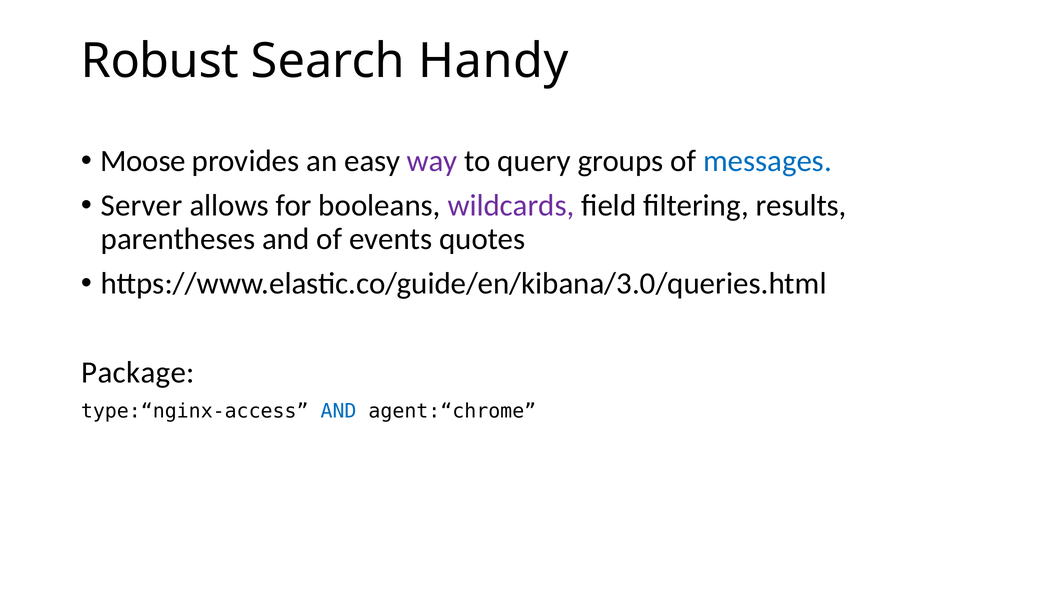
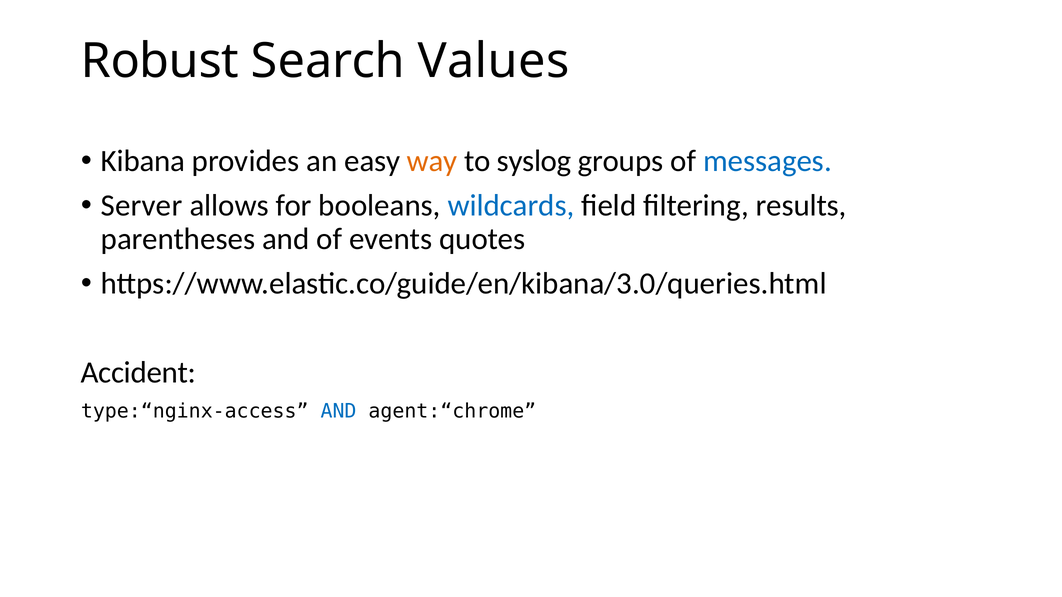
Handy: Handy -> Values (493, 61)
Moose: Moose -> Kibana (143, 161)
way colour: purple -> orange (432, 161)
query: query -> syslog (534, 161)
wildcards colour: purple -> blue (511, 206)
Package: Package -> Accident (138, 373)
